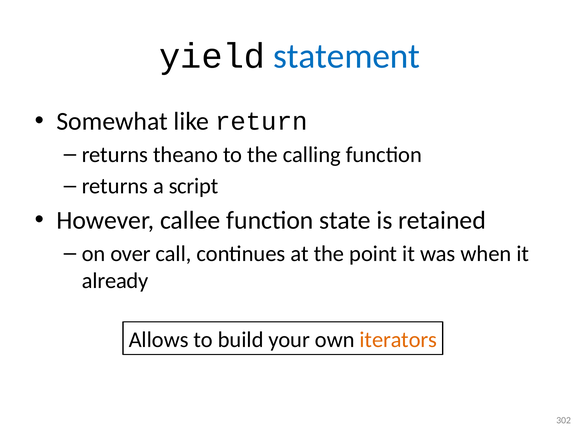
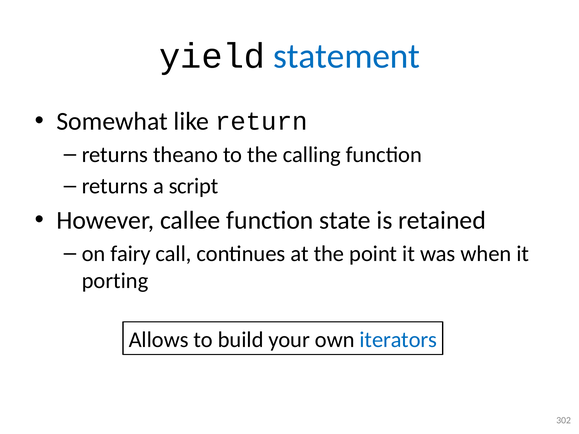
over: over -> fairy (130, 254)
already: already -> porting (115, 281)
iterators colour: orange -> blue (398, 340)
